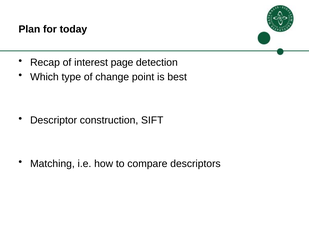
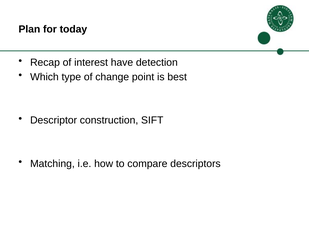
page: page -> have (122, 63)
